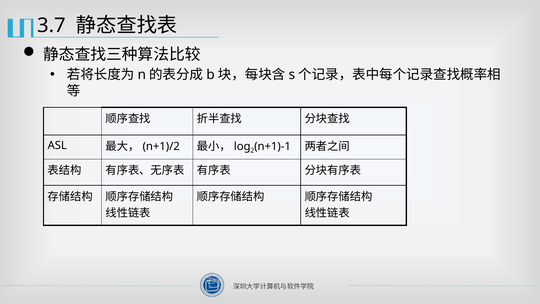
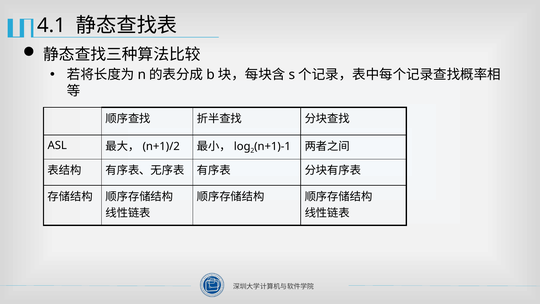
3.7: 3.7 -> 4.1 (52, 25)
